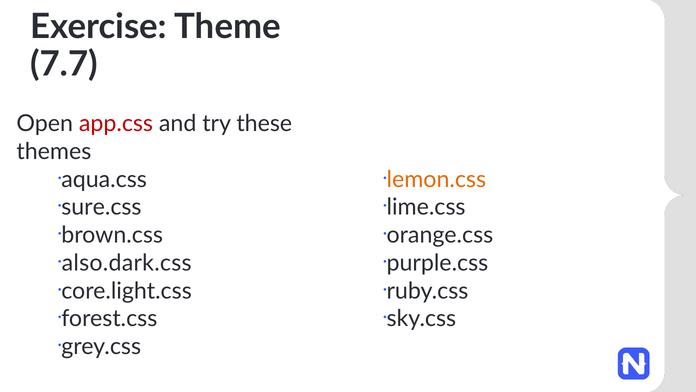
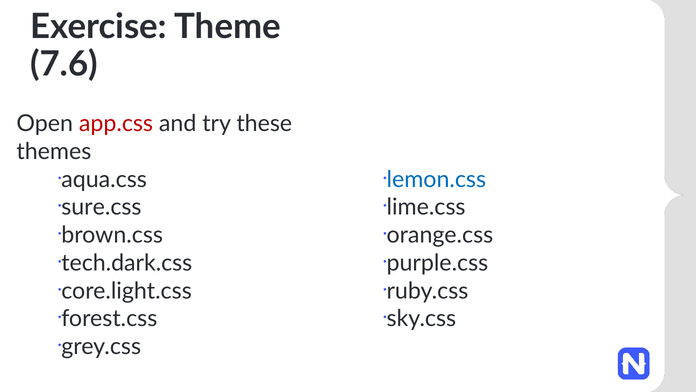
7.7: 7.7 -> 7.6 (64, 64)
lemon.css colour: orange -> blue (436, 179)
also.dark.css: also.dark.css -> tech.dark.css (127, 263)
